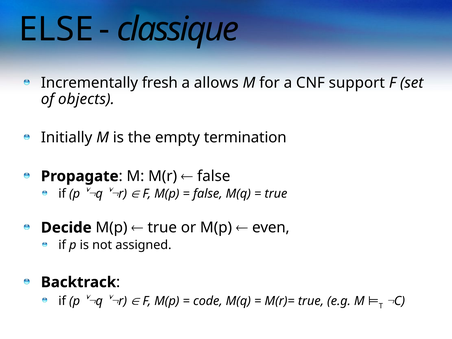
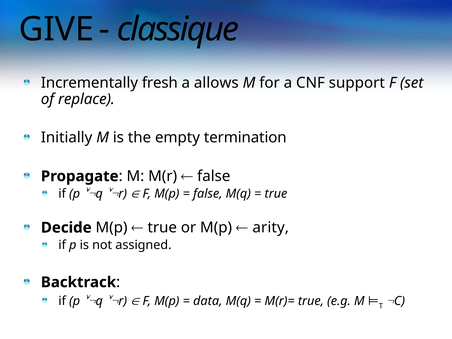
ELSE: ELSE -> GIVE (56, 29)
objects: objects -> replace (86, 99)
even: even -> arity (271, 228)
code: code -> data (208, 301)
